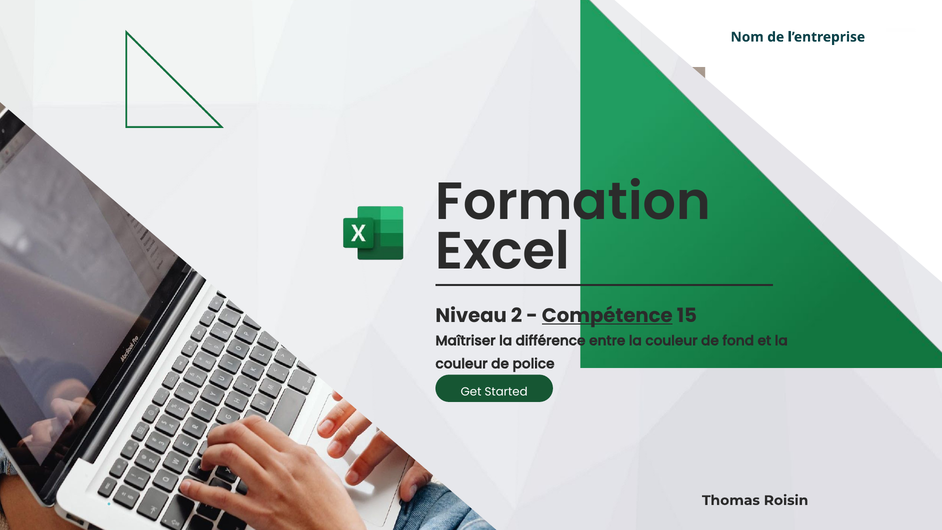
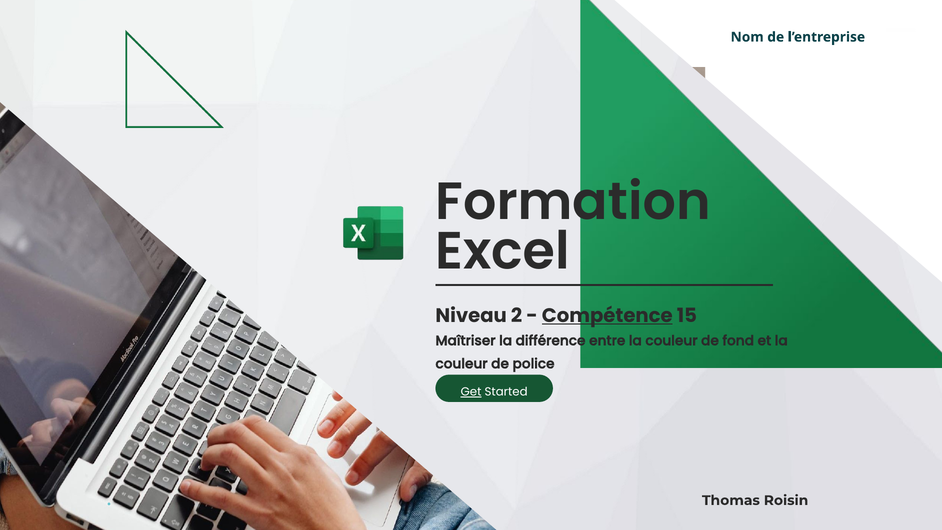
Get underline: none -> present (471, 392)
